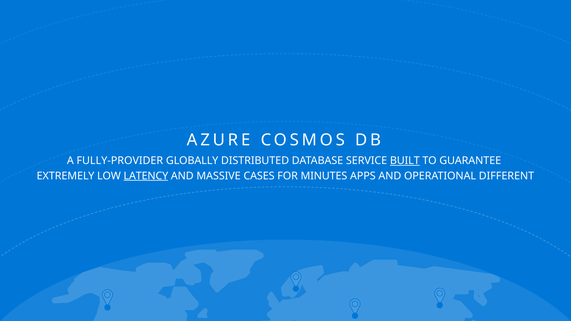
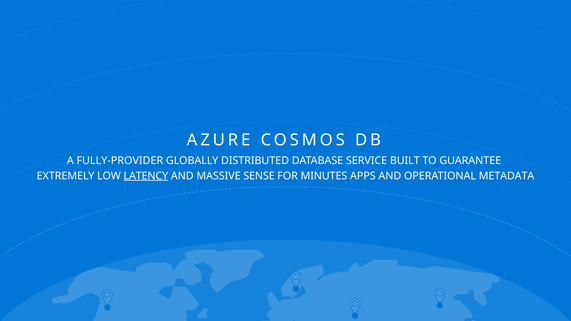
BUILT underline: present -> none (405, 161)
CASES: CASES -> SENSE (259, 176)
DIFFERENT: DIFFERENT -> METADATA (507, 176)
